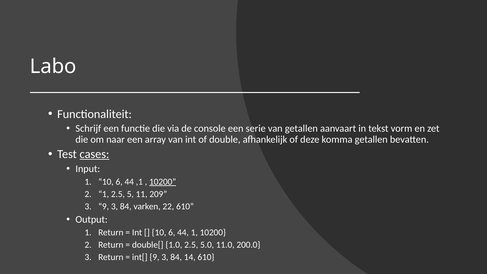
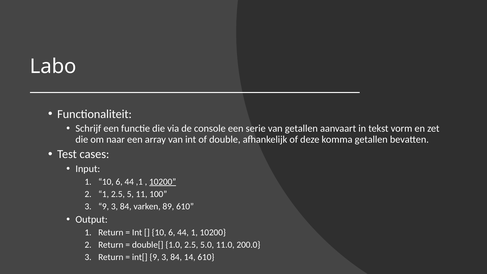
cases underline: present -> none (94, 154)
209: 209 -> 100 (158, 194)
22: 22 -> 89 (168, 206)
